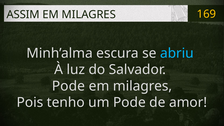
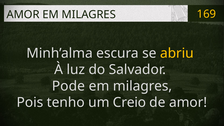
ASSIM: ASSIM -> AMOR (23, 15)
abriu colour: light blue -> yellow (177, 53)
um Pode: Pode -> Creio (129, 102)
